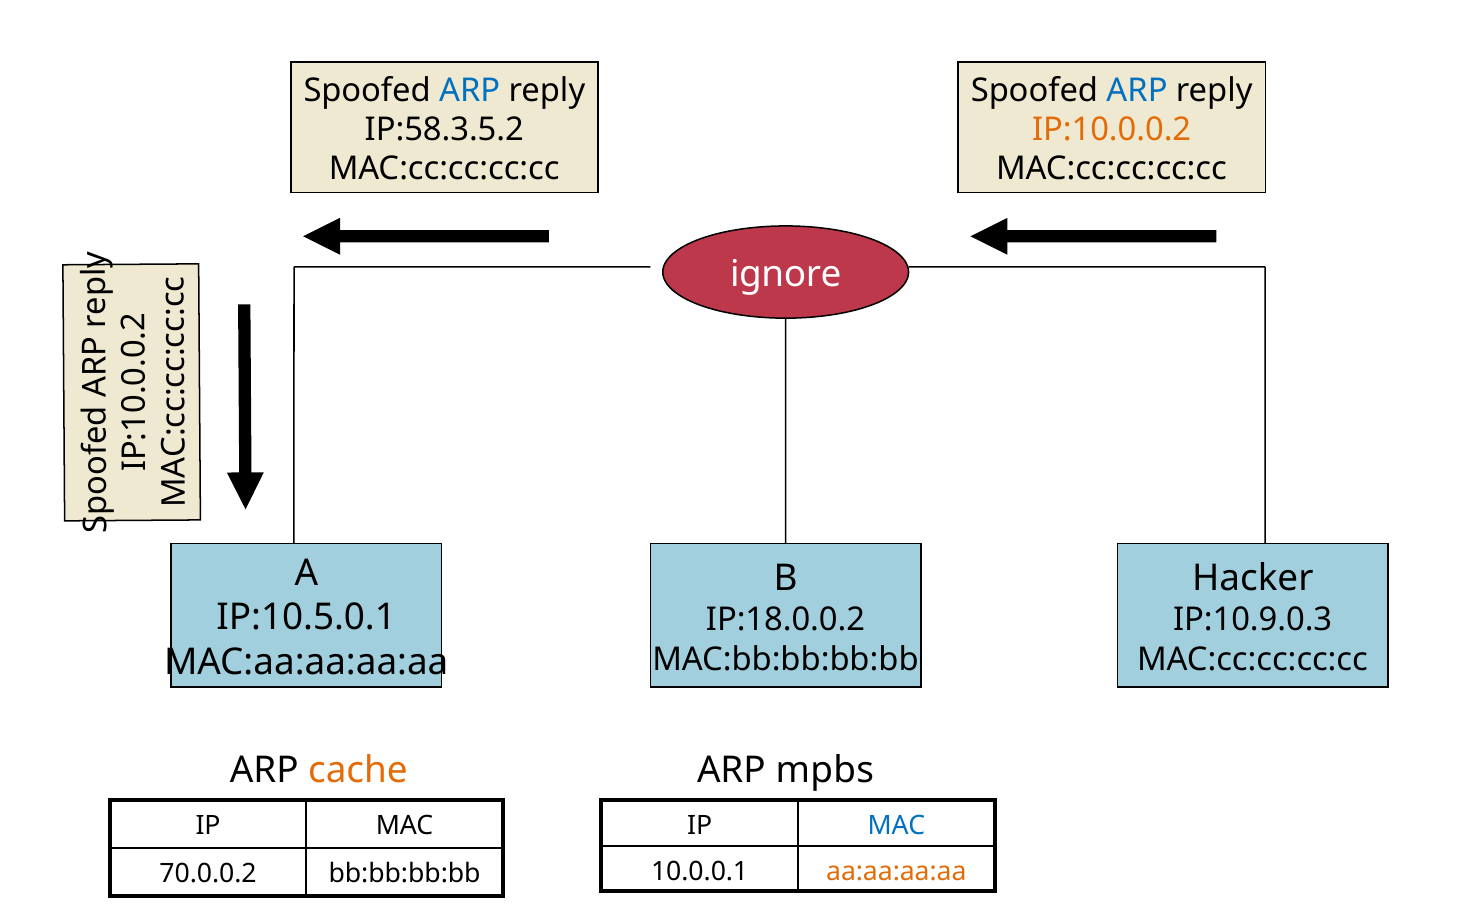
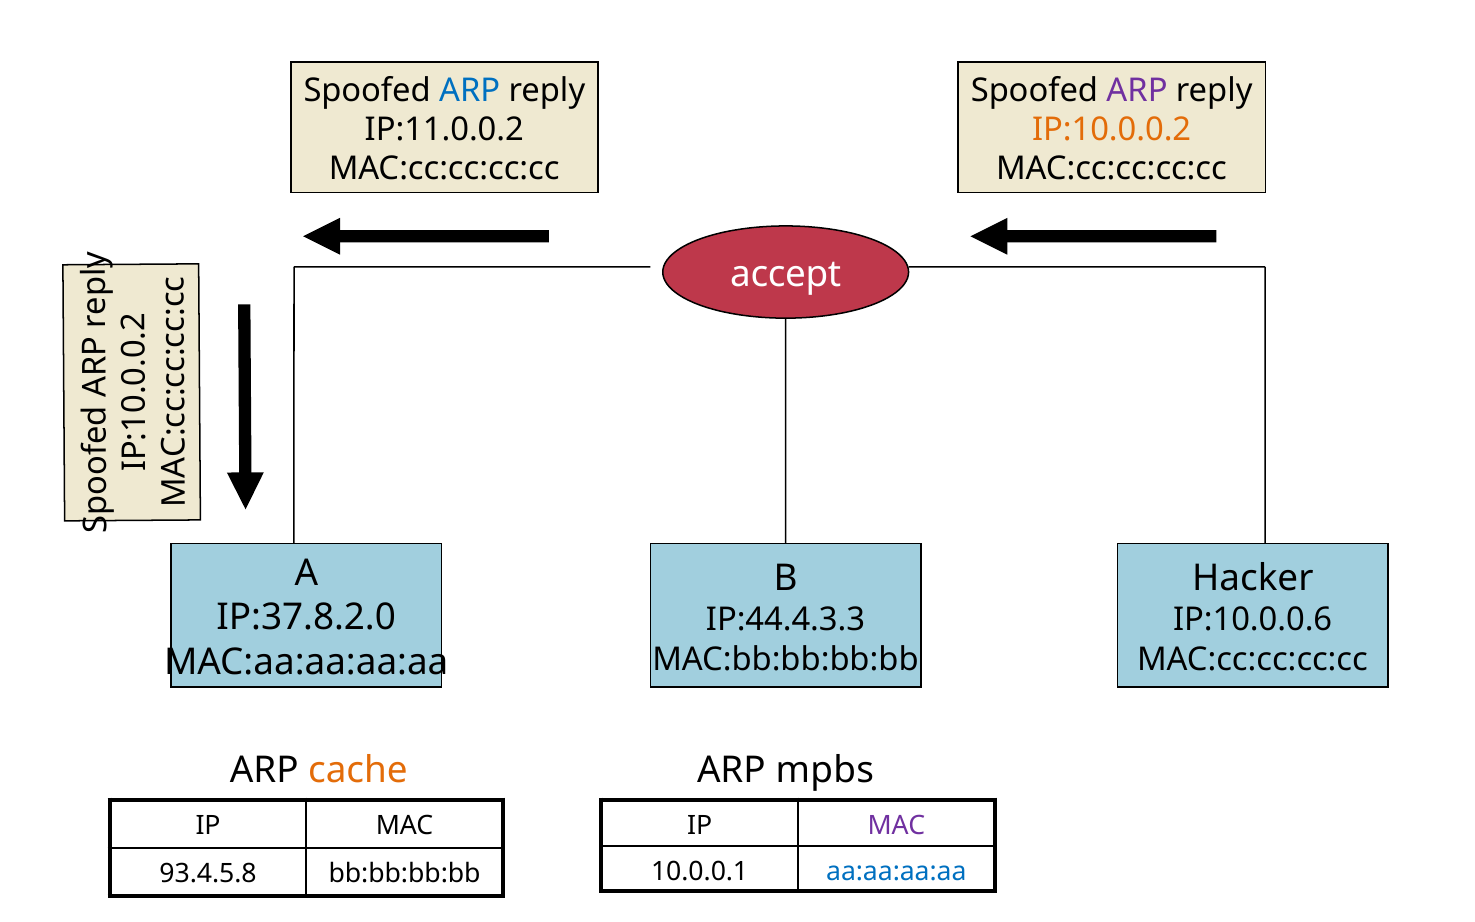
ARP colour: blue -> purple (1137, 90)
IP:58.3.5.2: IP:58.3.5.2 -> IP:11.0.0.2 (444, 130)
ignore: ignore -> accept (786, 275)
IP:10.5.0.1: IP:10.5.0.1 -> IP:37.8.2.0 (306, 618)
IP:18.0.0.2: IP:18.0.0.2 -> IP:44.4.3.3 (786, 620)
IP:10.9.0.3: IP:10.9.0.3 -> IP:10.0.0.6 (1253, 620)
MAC colour: blue -> purple (896, 825)
aa:aa:aa:aa colour: orange -> blue (896, 871)
70.0.0.2: 70.0.0.2 -> 93.4.5.8 (208, 873)
